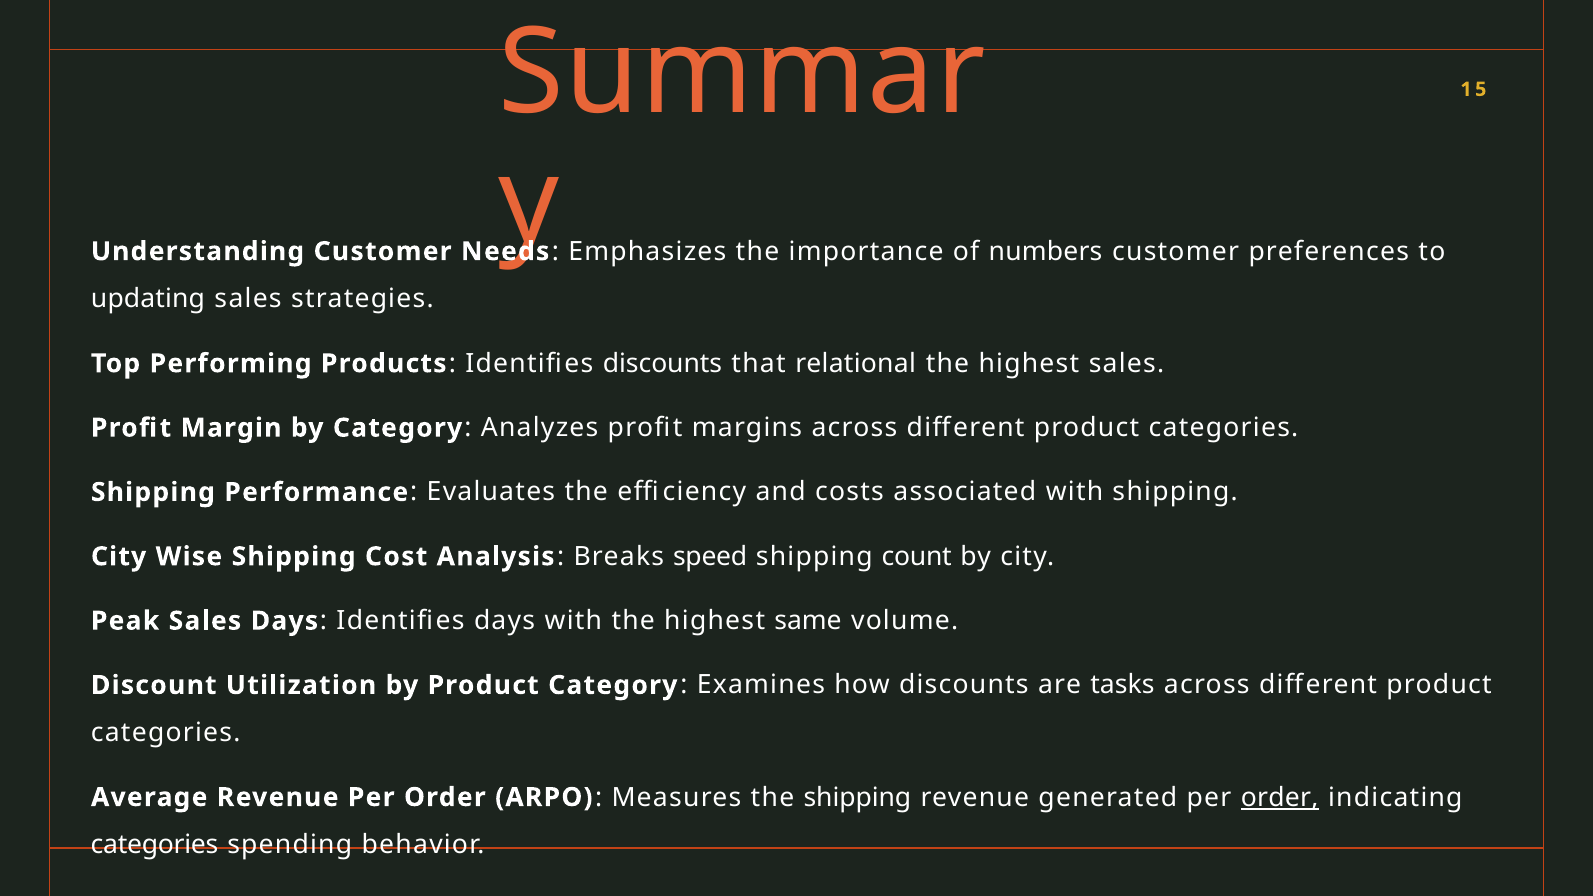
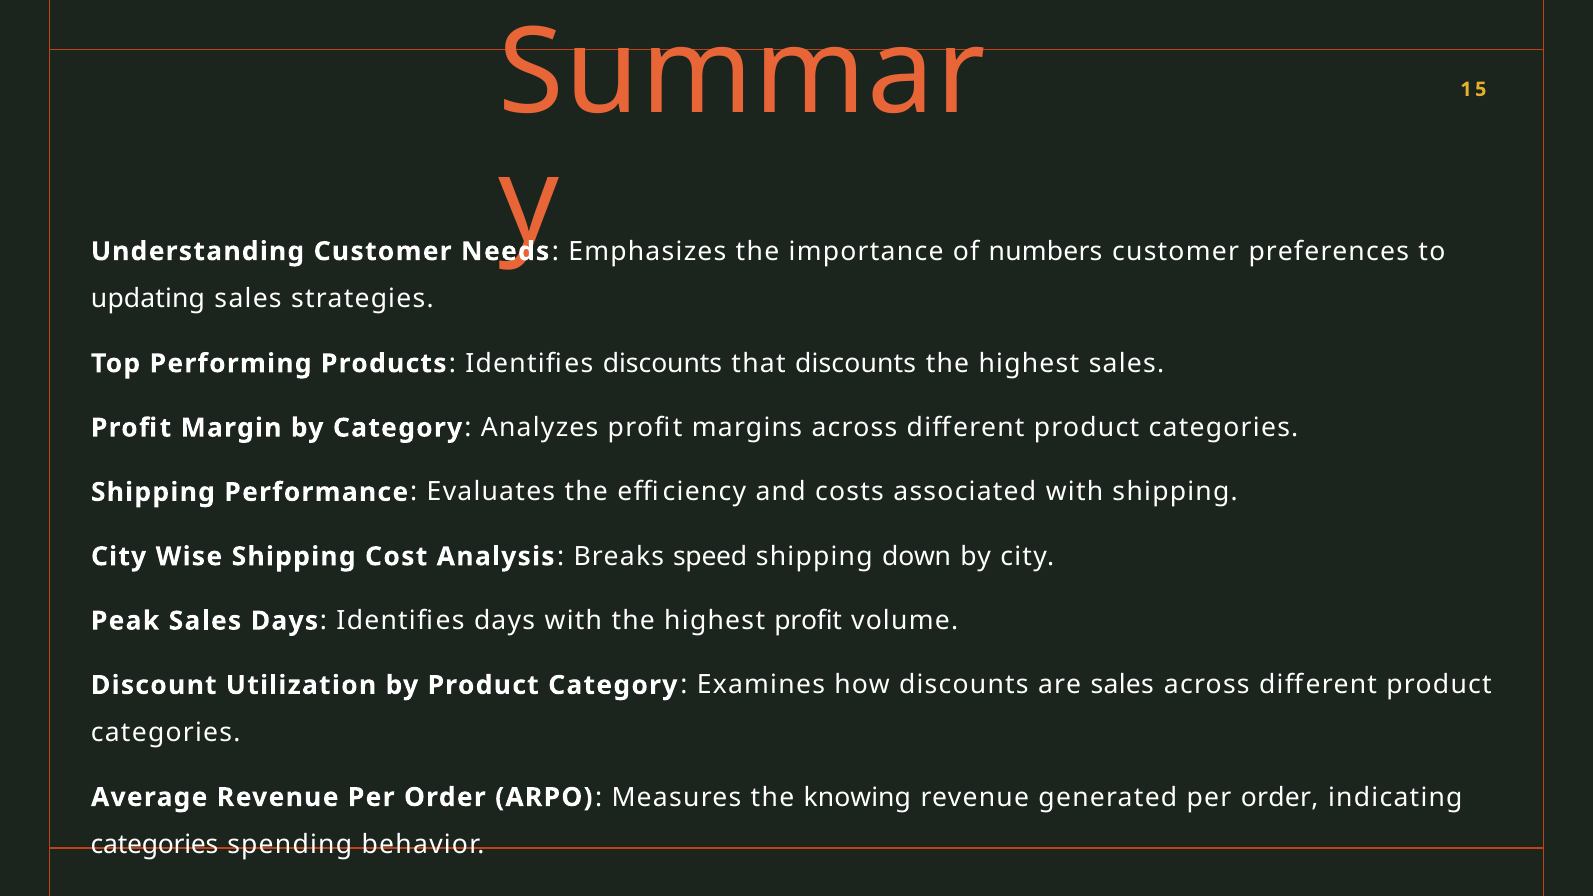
that relational: relational -> discounts (856, 364)
count: count -> down (917, 557)
highest same: same -> profit (808, 621)
are tasks: tasks -> sales (1122, 685)
the shipping: shipping -> knowing (857, 797)
order underline: present -> none (1280, 797)
